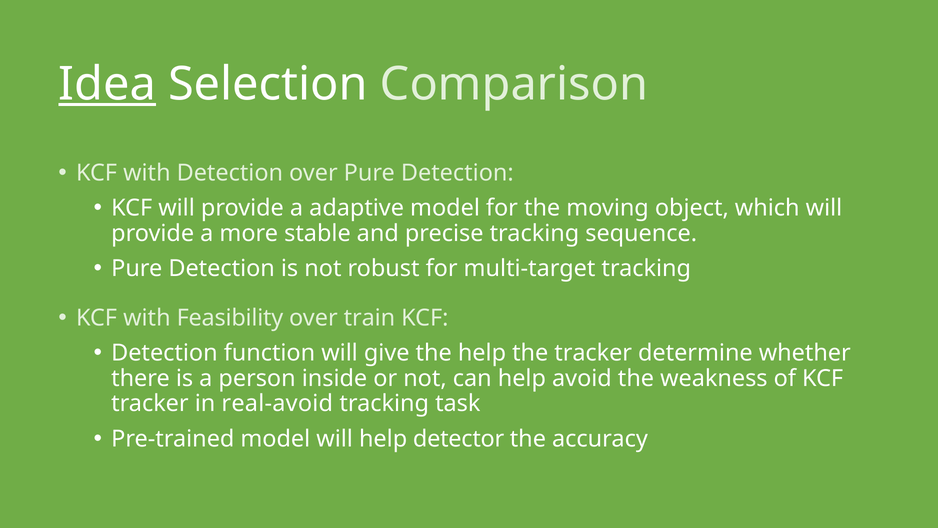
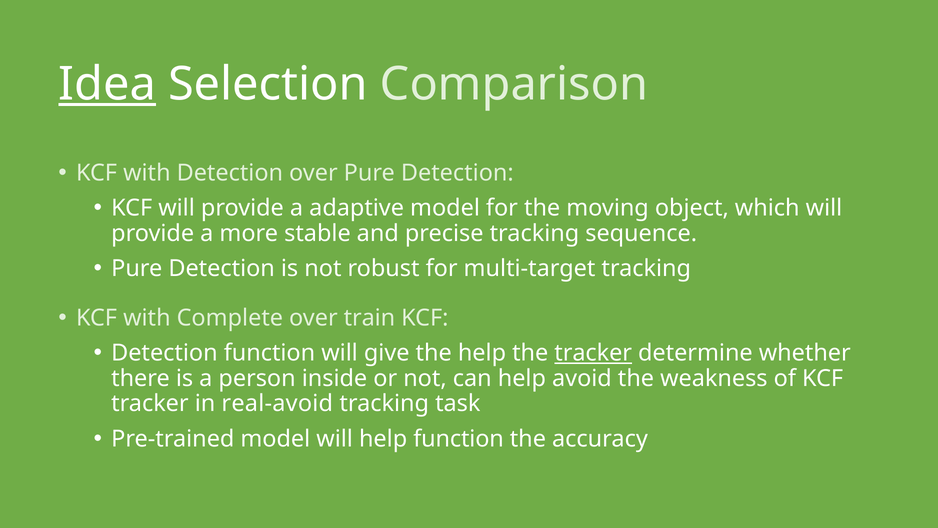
Feasibility: Feasibility -> Complete (230, 318)
tracker underline: none -> present (593, 353)
help detector: detector -> function (459, 438)
